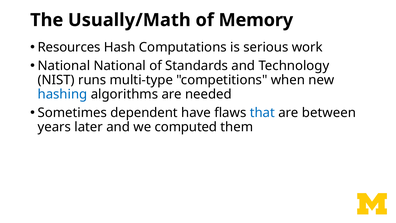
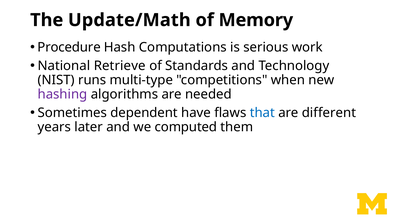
Usually/Math: Usually/Math -> Update/Math (129, 20)
Resources: Resources -> Procedure (69, 47)
National National: National -> Retrieve (120, 66)
hashing colour: blue -> purple (62, 94)
between: between -> different (329, 113)
